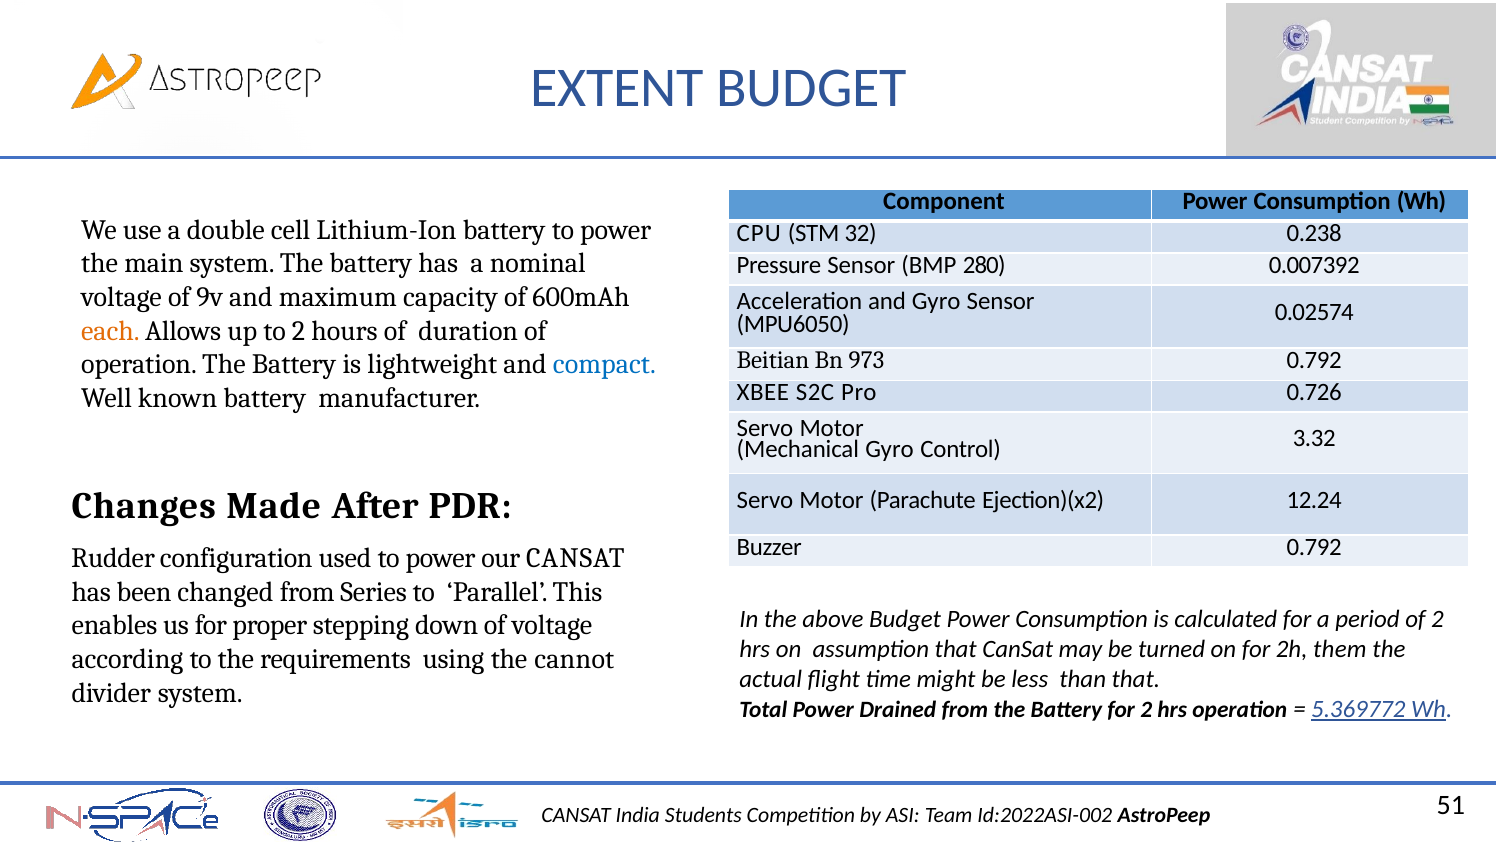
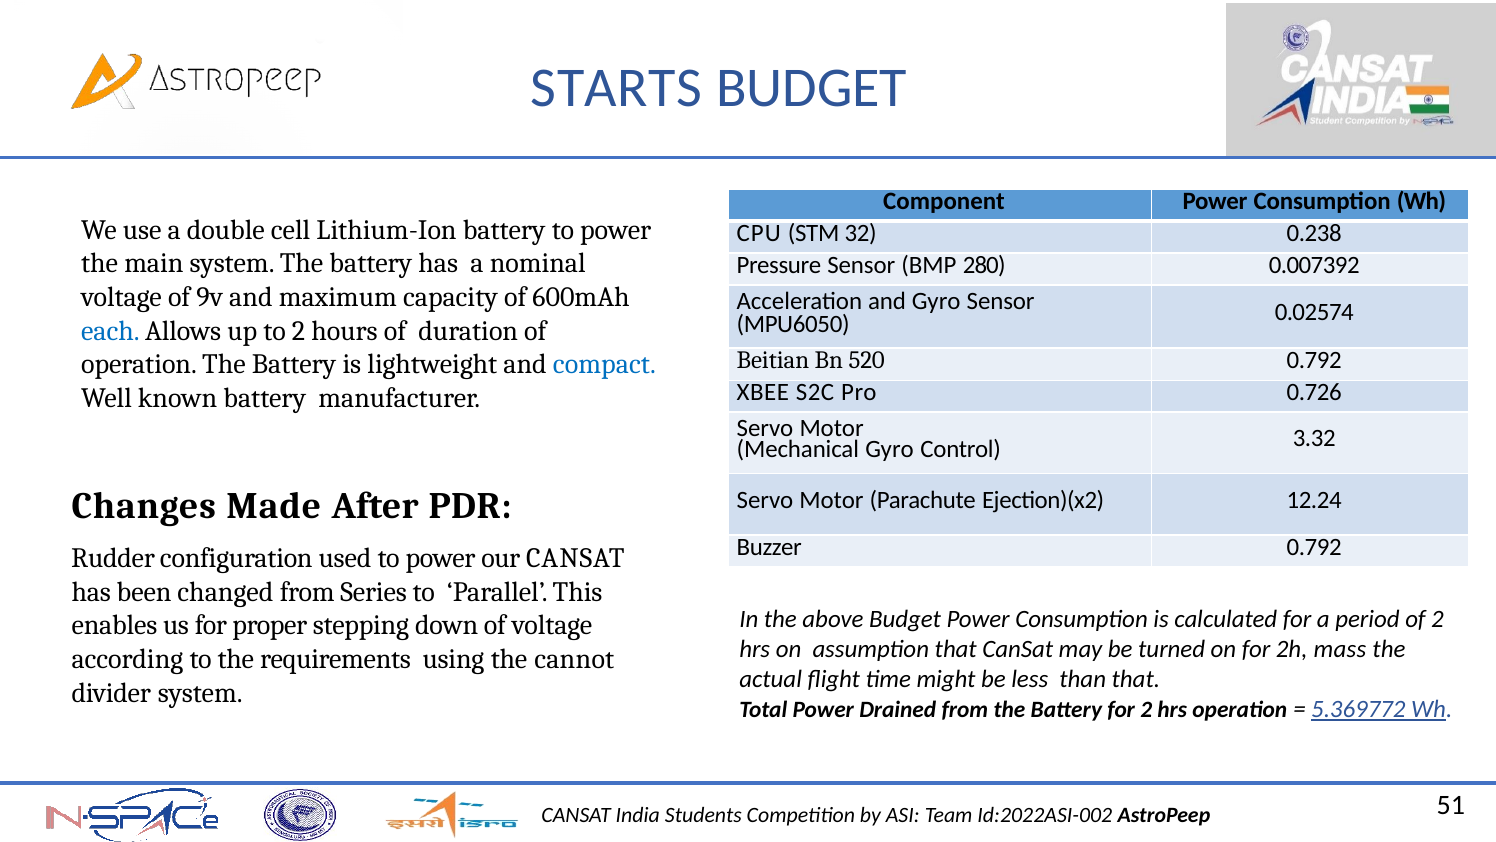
EXTENT: EXTENT -> STARTS (617, 88)
each colour: orange -> blue (110, 331)
973: 973 -> 520 (867, 360)
them: them -> mass (1340, 649)
